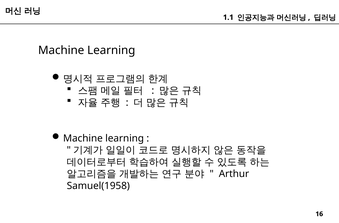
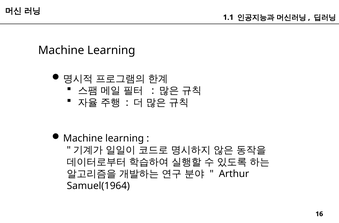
Samuel(1958: Samuel(1958 -> Samuel(1964 (98, 186)
